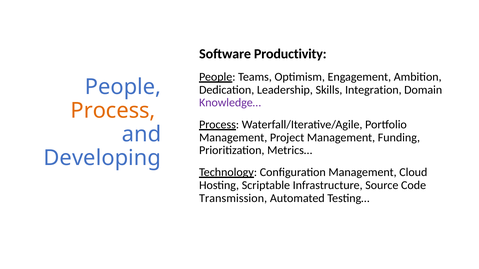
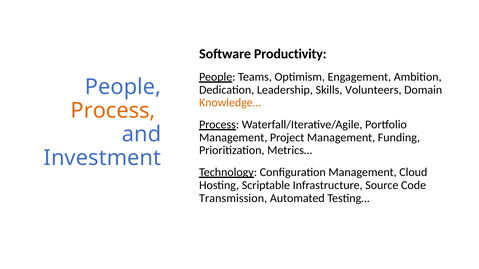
Integration: Integration -> Volunteers (373, 90)
Knowledge… colour: purple -> orange (230, 103)
Developing: Developing -> Investment (102, 158)
